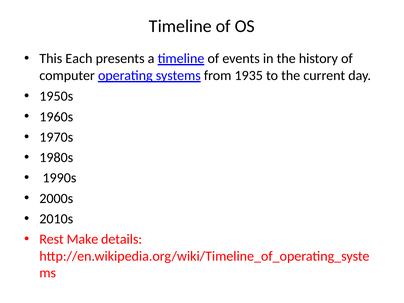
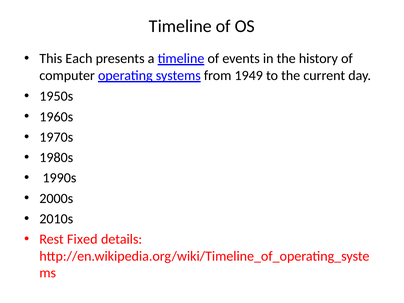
1935: 1935 -> 1949 (249, 76)
Make: Make -> Fixed (82, 239)
